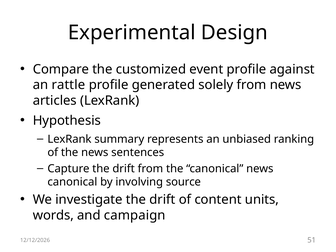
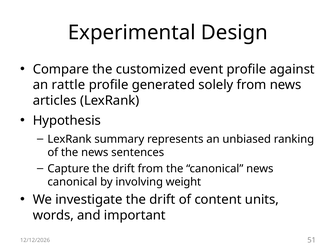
source: source -> weight (183, 182)
campaign: campaign -> important (135, 215)
